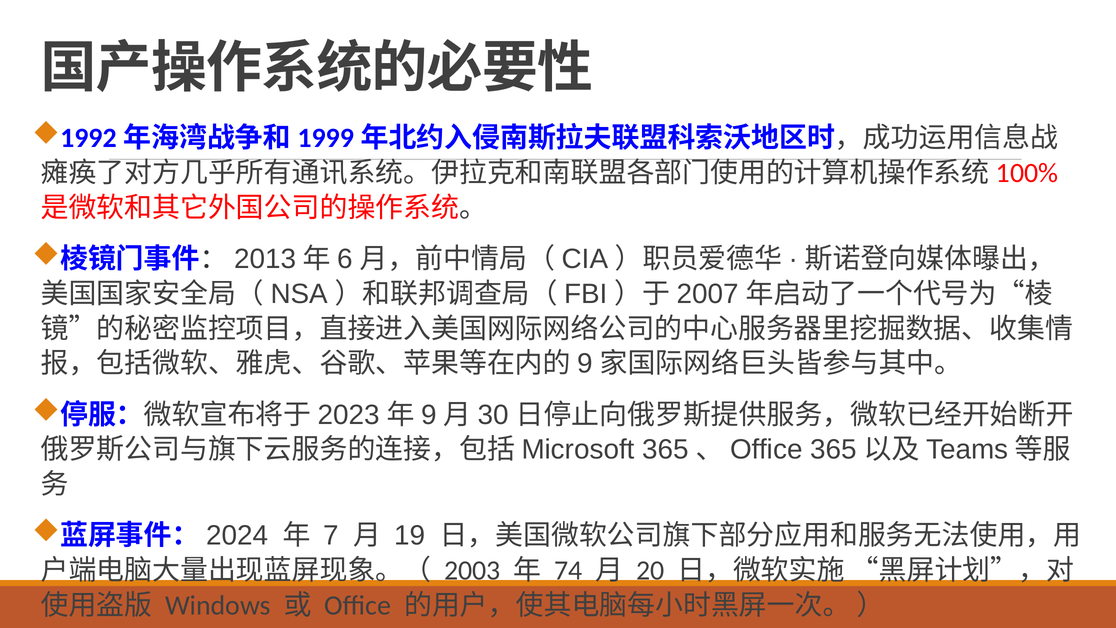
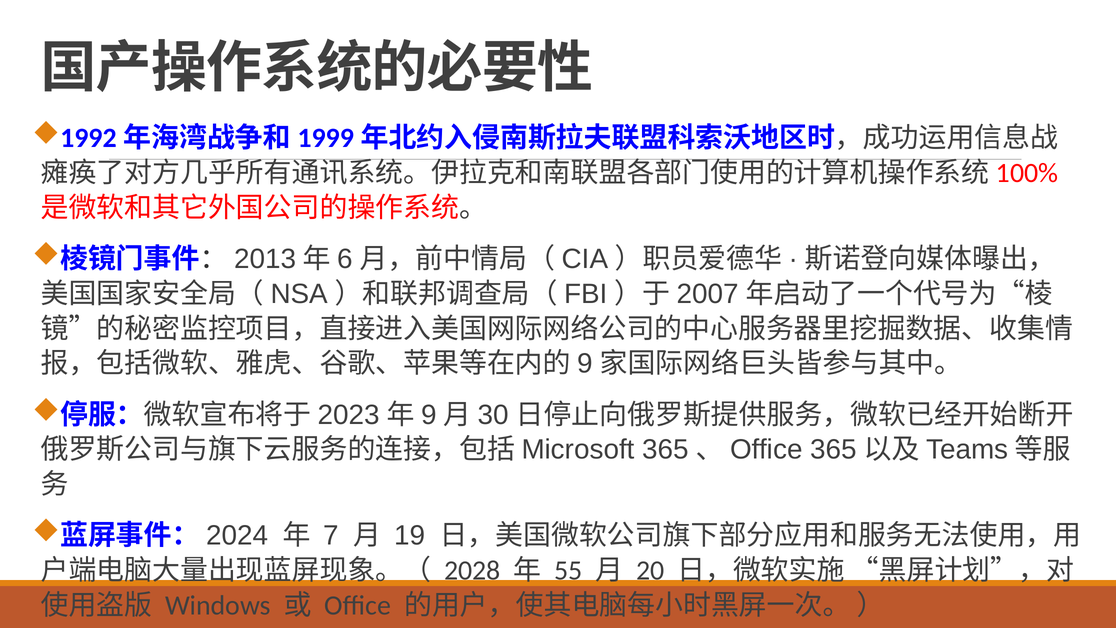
2003: 2003 -> 2028 (472, 570)
74: 74 -> 55 (568, 570)
